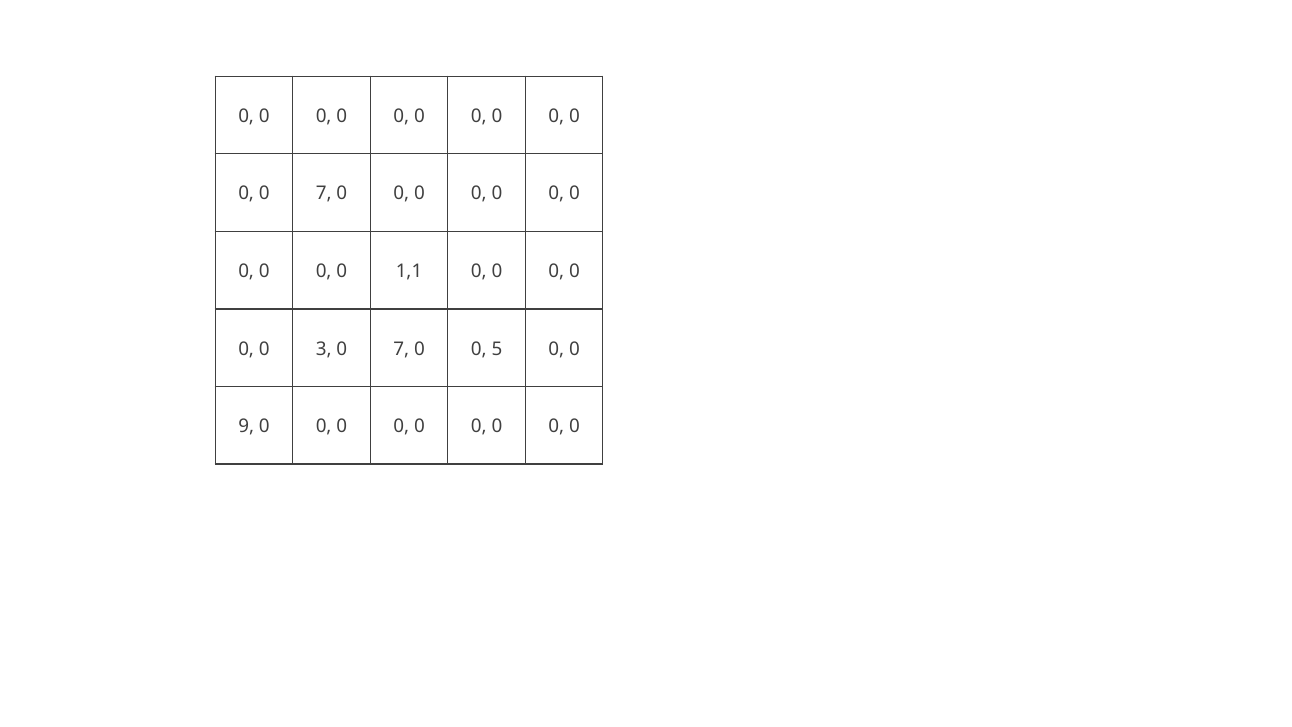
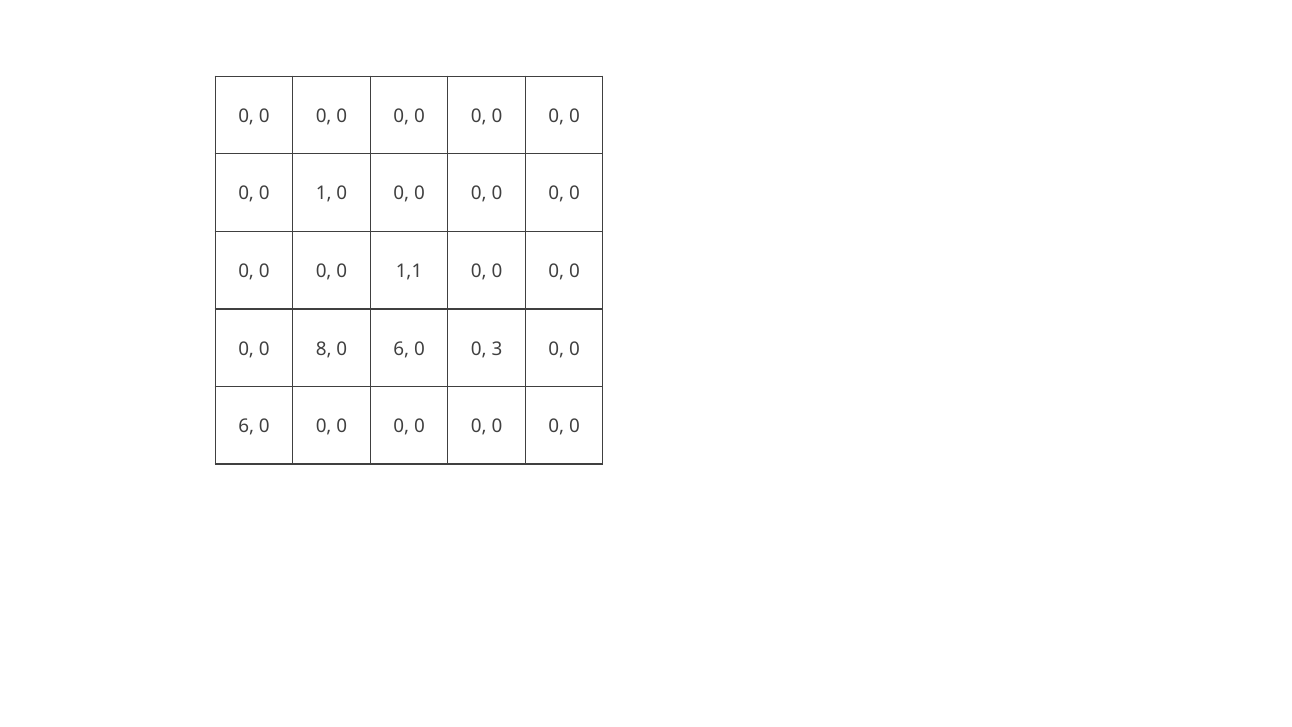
0 0 7: 7 -> 1 (324, 194)
3: 3 -> 8 (324, 349)
7: 7 -> 6 (401, 349)
5: 5 -> 3 (497, 349)
9: 9 -> 6 (246, 426)
